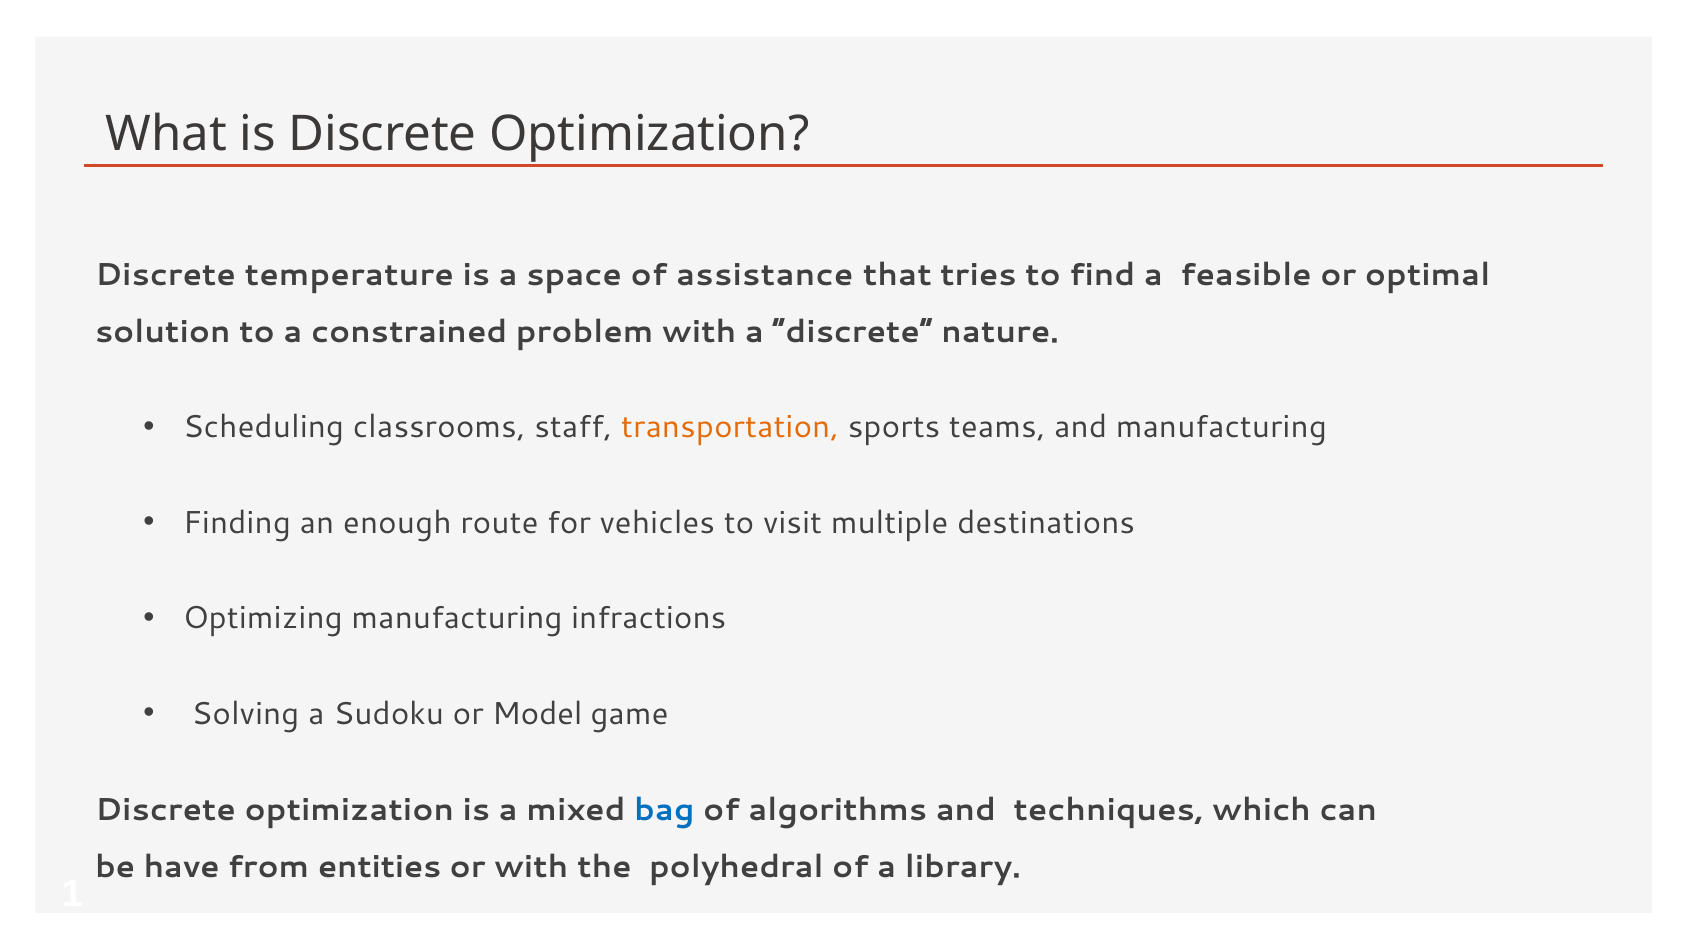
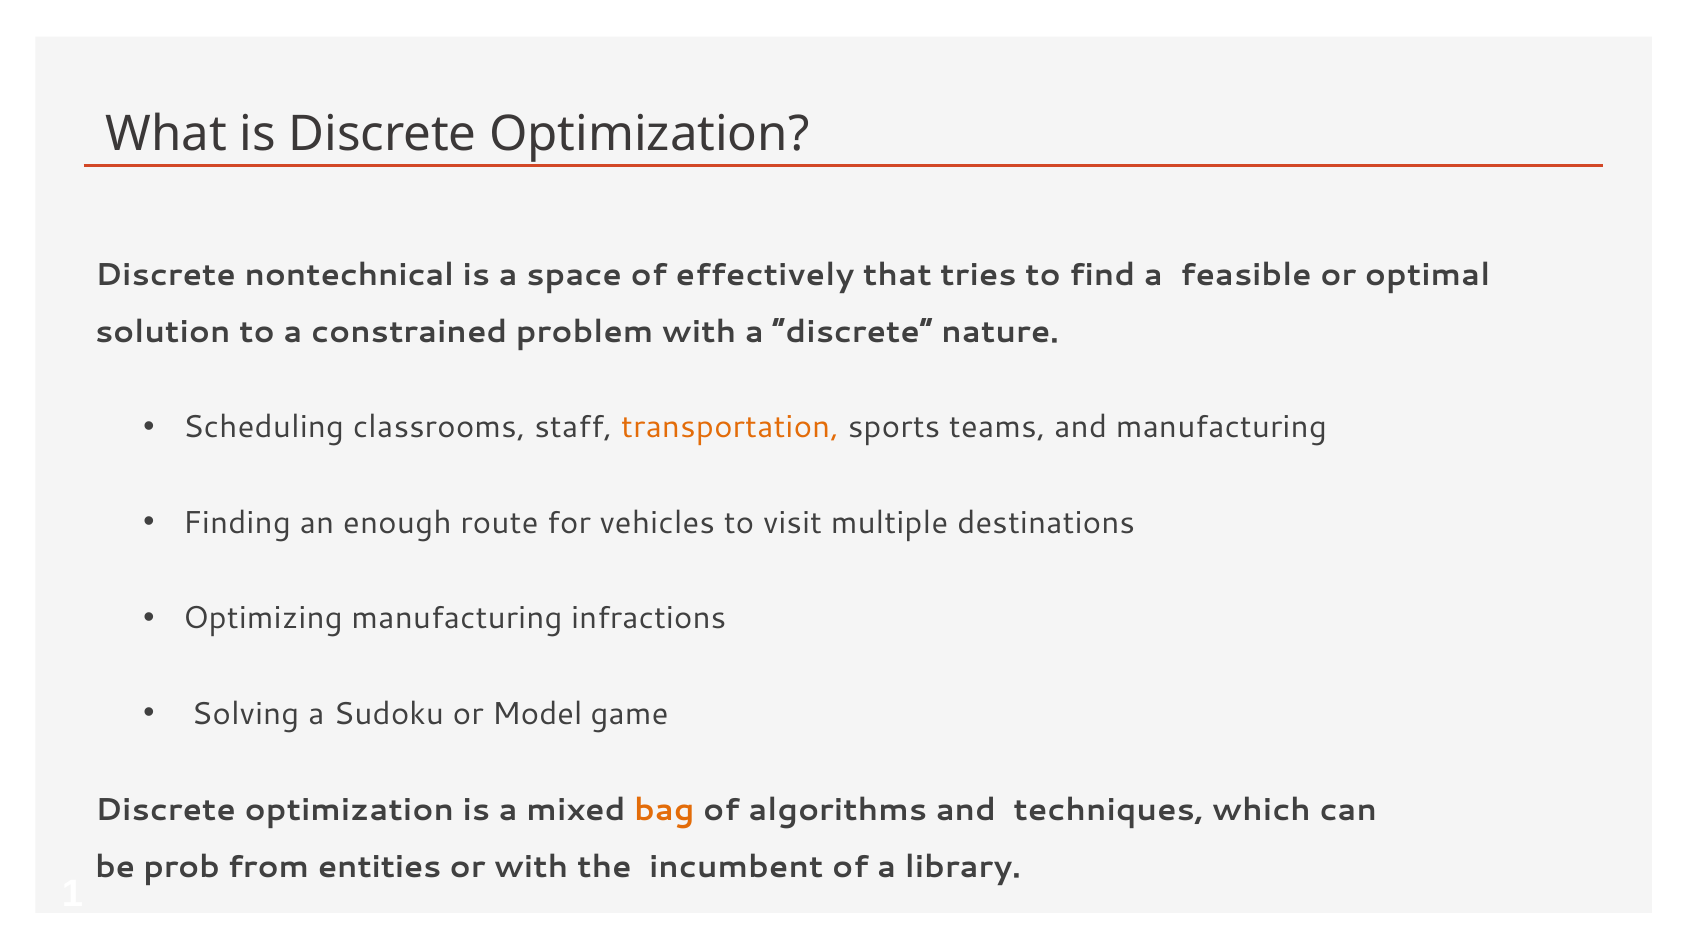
temperature: temperature -> nontechnical (349, 275)
assistance: assistance -> effectively (765, 275)
bag colour: blue -> orange (664, 810)
have: have -> prob (182, 867)
polyhedral: polyhedral -> incumbent (736, 867)
